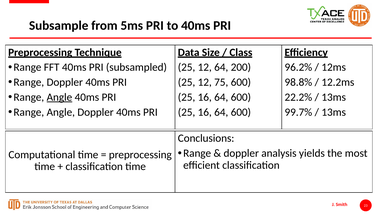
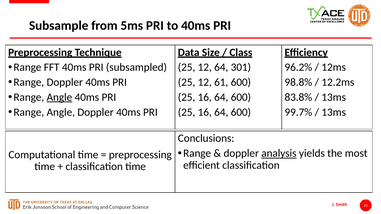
200: 200 -> 301 (241, 67)
75: 75 -> 61 (221, 82)
22.2%: 22.2% -> 83.8% (298, 97)
analysis underline: none -> present (279, 153)
